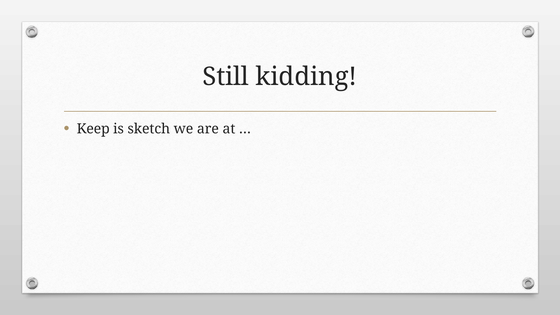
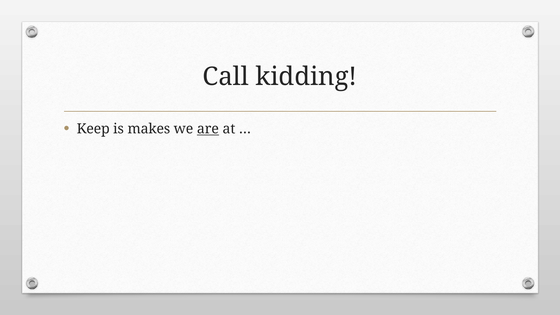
Still: Still -> Call (226, 77)
sketch: sketch -> makes (149, 129)
are underline: none -> present (208, 129)
